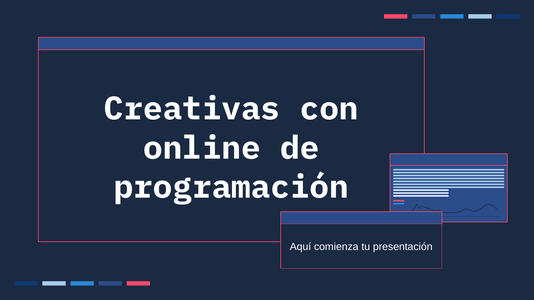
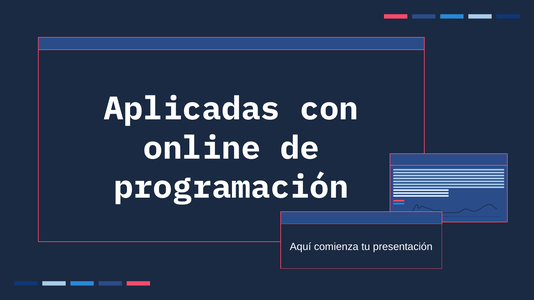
Creativas: Creativas -> Aplicadas (192, 109)
